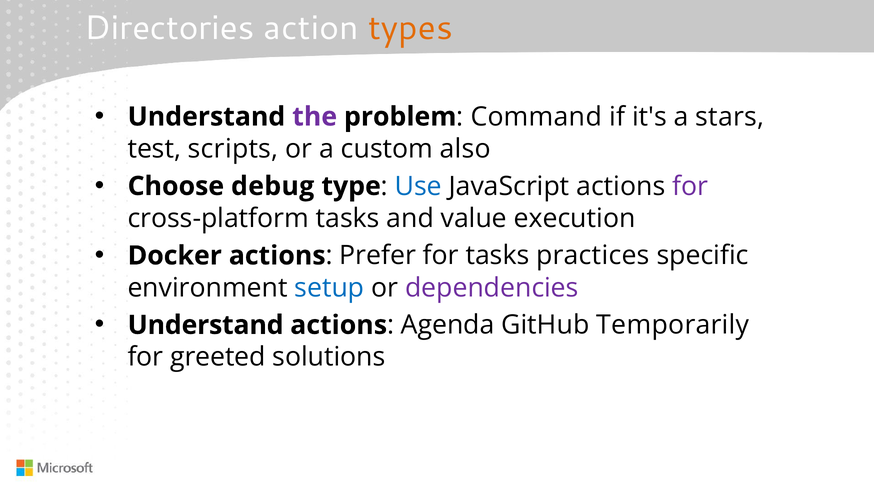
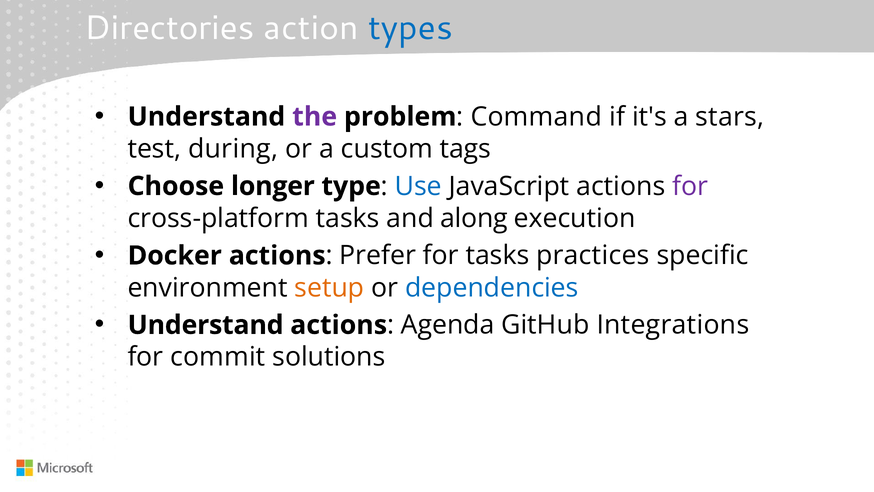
types colour: orange -> blue (411, 28)
scripts: scripts -> during (233, 149)
also: also -> tags (465, 149)
debug: debug -> longer (273, 186)
value: value -> along (474, 218)
setup colour: blue -> orange (329, 287)
dependencies colour: purple -> blue (492, 287)
Temporarily: Temporarily -> Integrations (673, 325)
greeted: greeted -> commit (218, 357)
